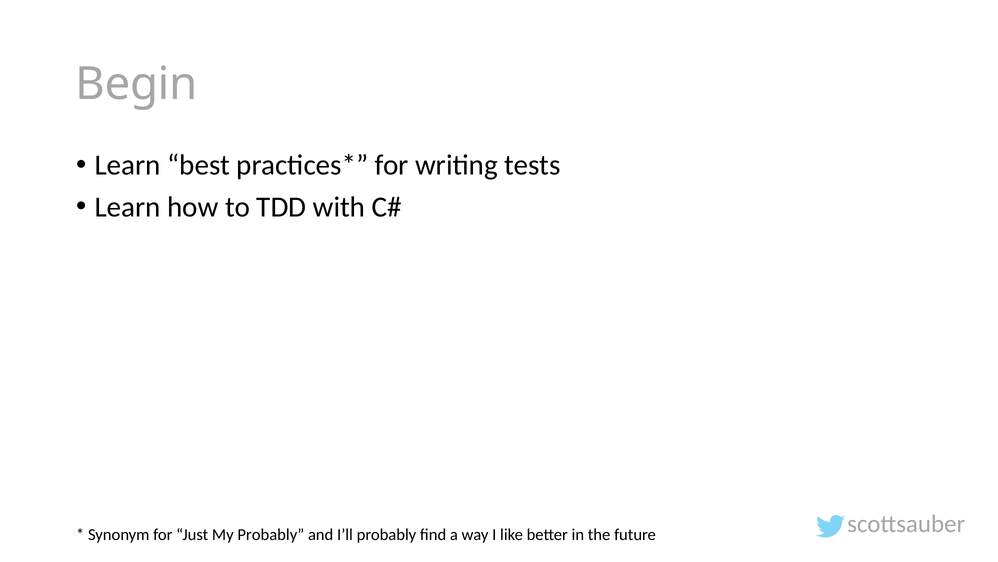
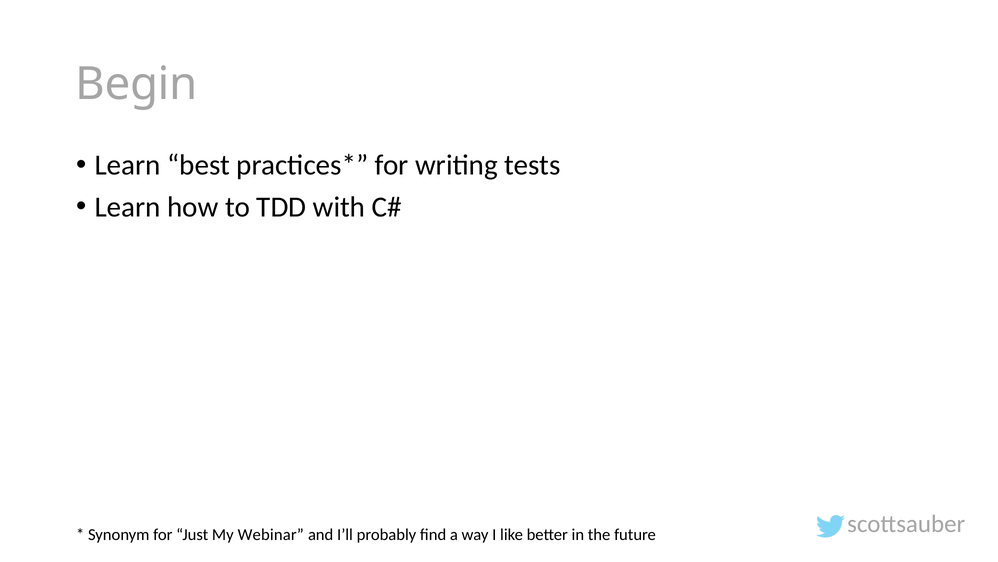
My Probably: Probably -> Webinar (271, 534)
